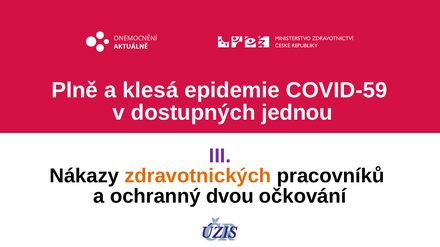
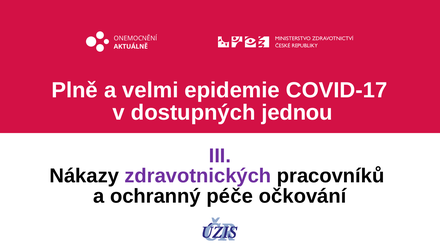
klesá: klesá -> velmi (150, 91)
COVID-59: COVID-59 -> COVID-17 (337, 91)
zdravotnických colour: orange -> purple (198, 176)
dvou: dvou -> péče (230, 197)
